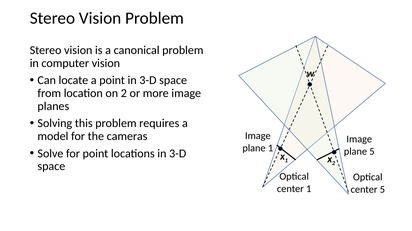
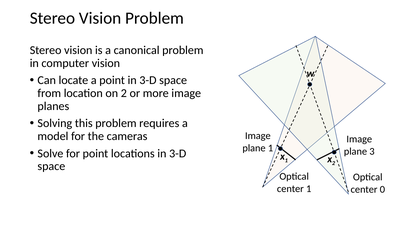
plane 5: 5 -> 3 (372, 152)
center 5: 5 -> 0 (382, 190)
